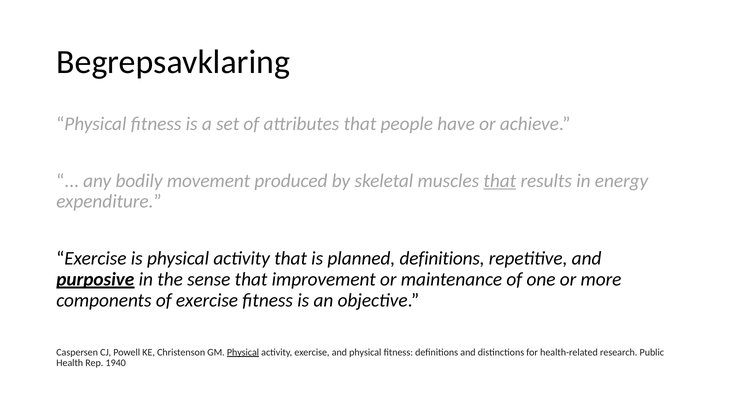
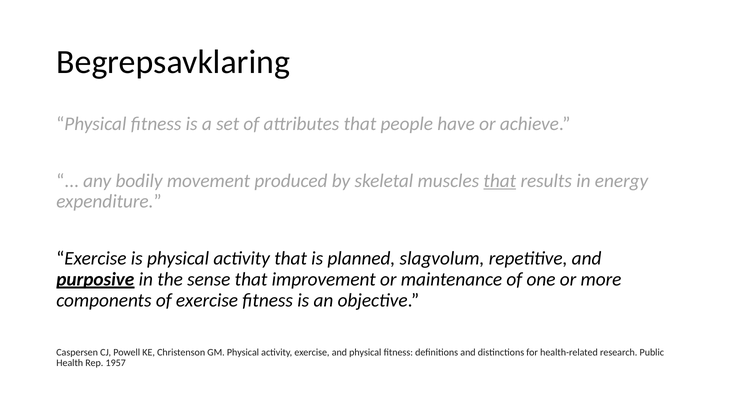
planned definitions: definitions -> slagvolum (442, 258)
Physical underline: present -> none (243, 352)
1940: 1940 -> 1957 (116, 363)
